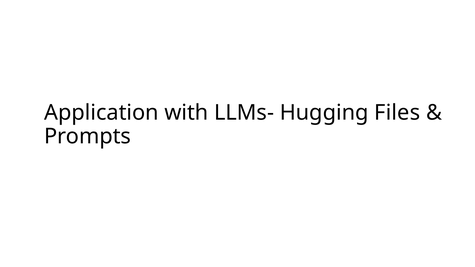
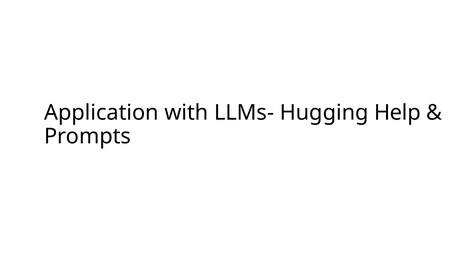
Files: Files -> Help (397, 113)
